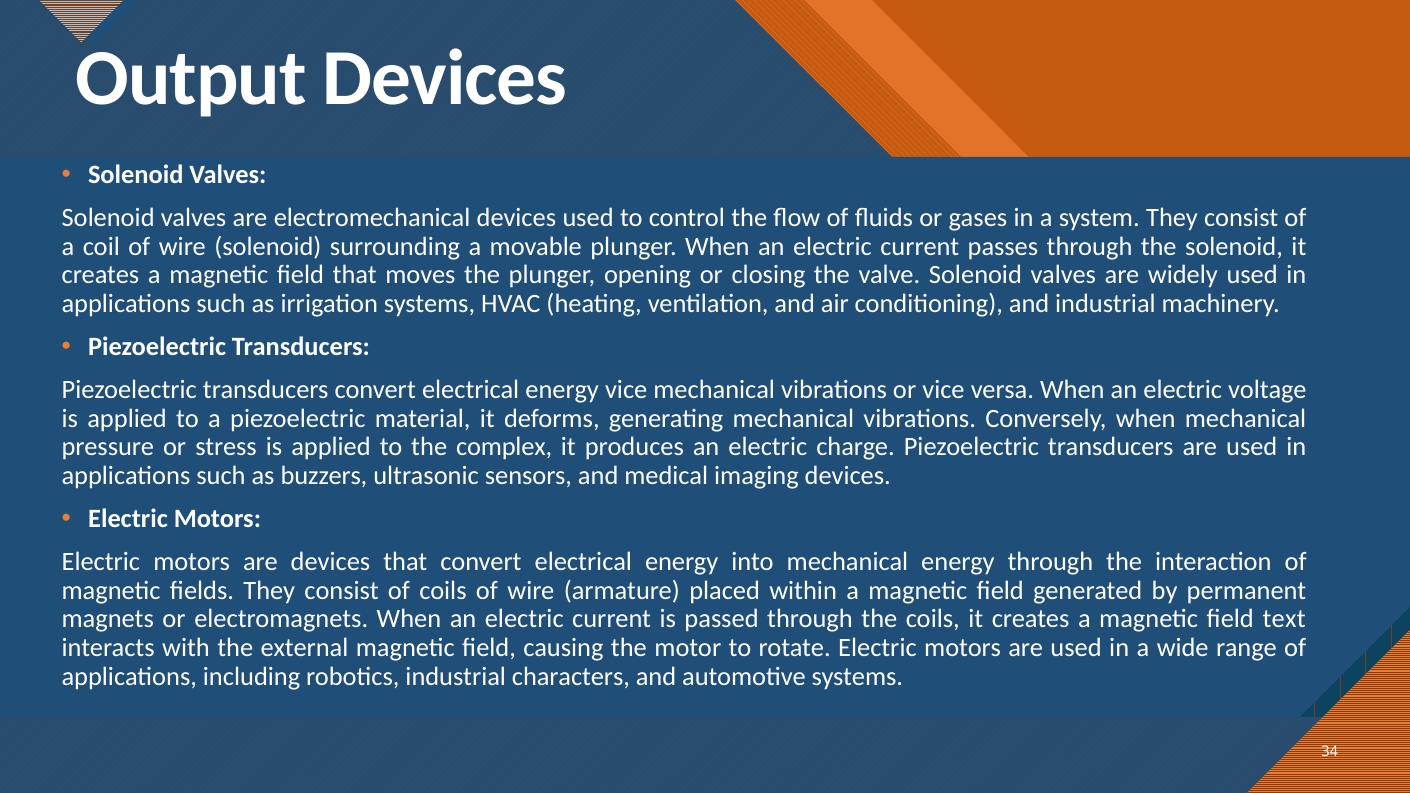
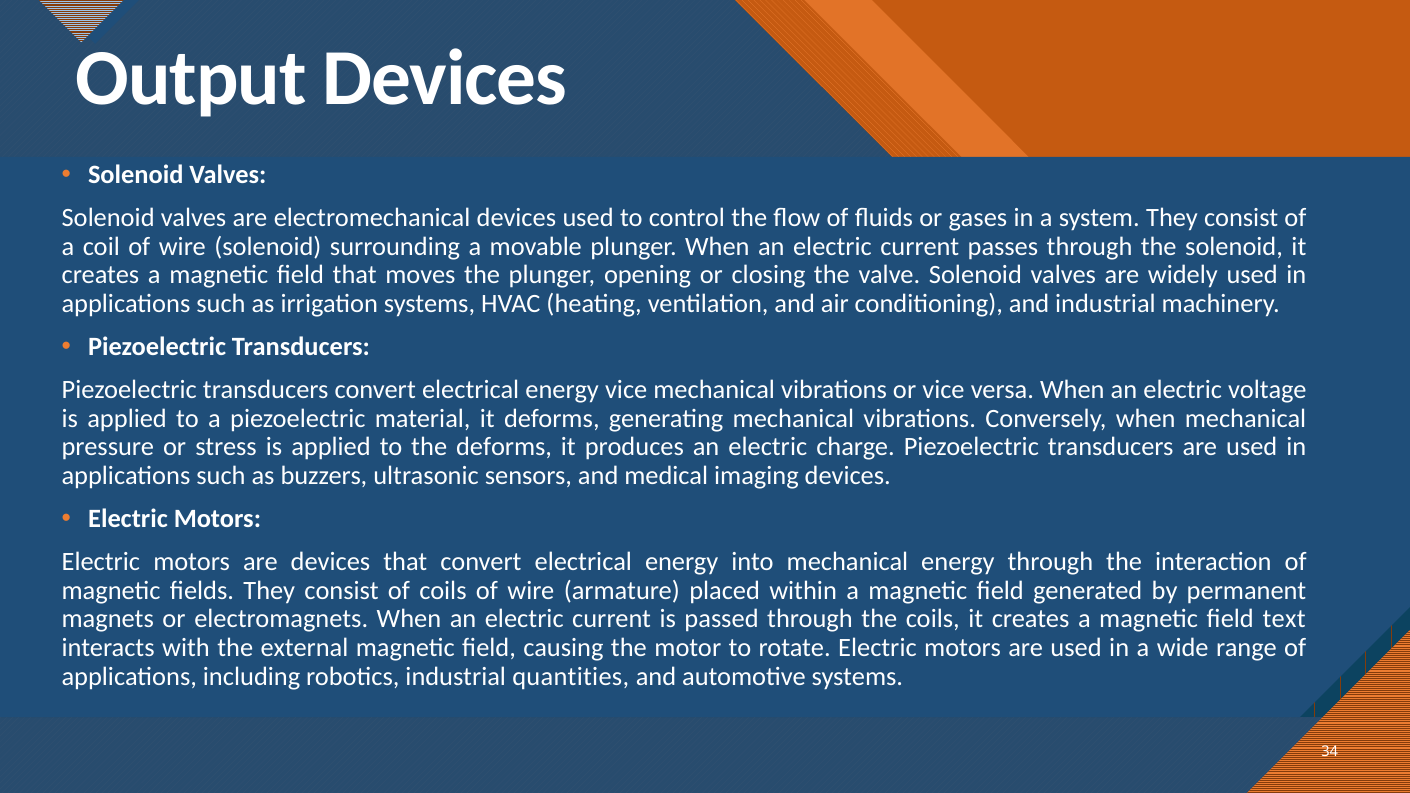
the complex: complex -> deforms (504, 447)
characters: characters -> quantities (571, 676)
